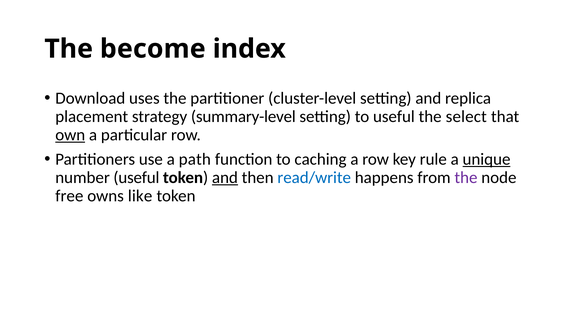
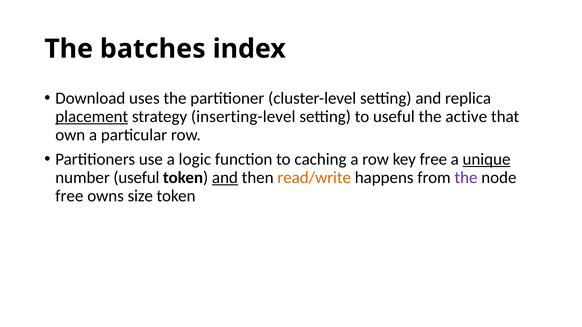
become: become -> batches (153, 49)
placement underline: none -> present (92, 117)
summary-level: summary-level -> inserting-level (243, 117)
select: select -> active (466, 117)
own underline: present -> none (70, 135)
path: path -> logic (195, 159)
key rule: rule -> free (433, 159)
read/write colour: blue -> orange (314, 178)
like: like -> size (140, 196)
